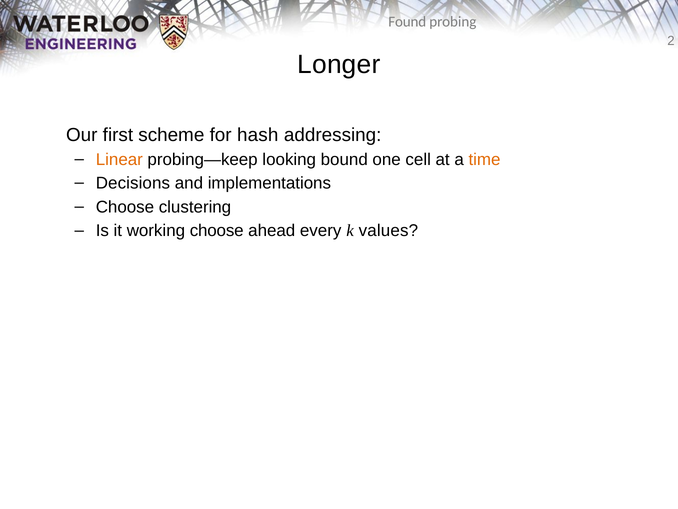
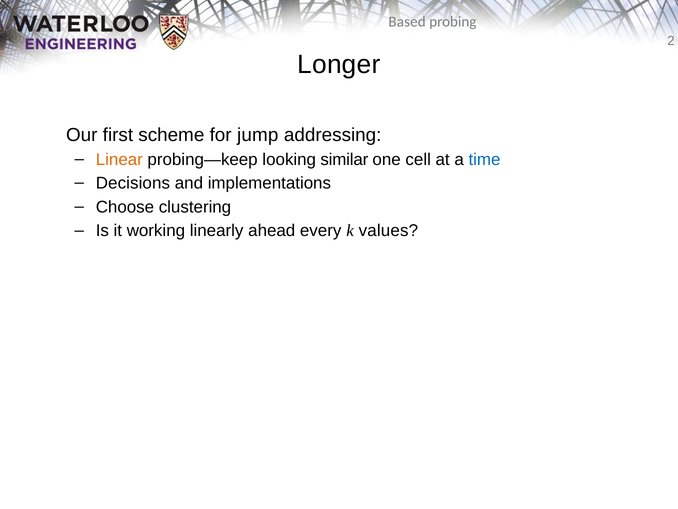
Found: Found -> Based (407, 22)
hash: hash -> jump (258, 135)
bound: bound -> similar (344, 159)
time colour: orange -> blue (485, 159)
working choose: choose -> linearly (217, 231)
